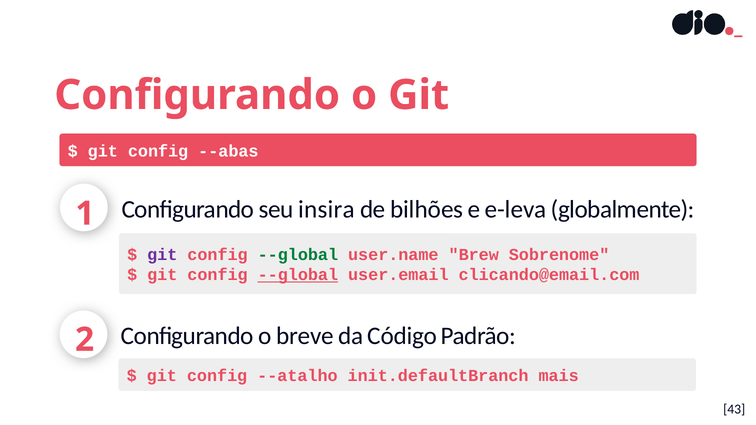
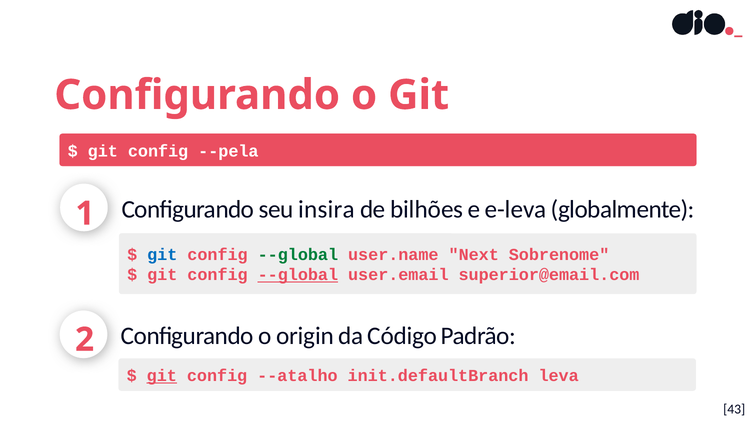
--abas: --abas -> --pela (228, 151)
git colour: purple -> blue (162, 255)
Brew: Brew -> Next (474, 255)
clicando@email.com: clicando@email.com -> superior@email.com (549, 275)
breve: breve -> origin (305, 336)
git underline: none -> present (162, 376)
mais: mais -> leva (559, 376)
